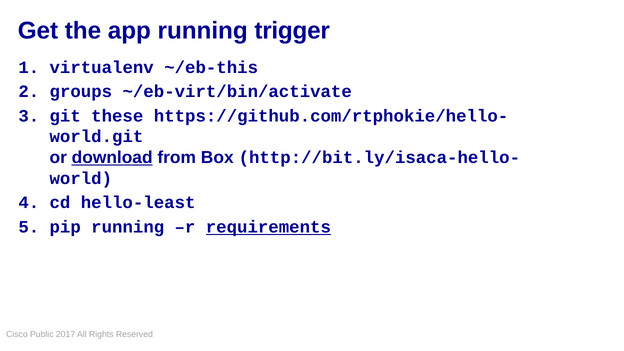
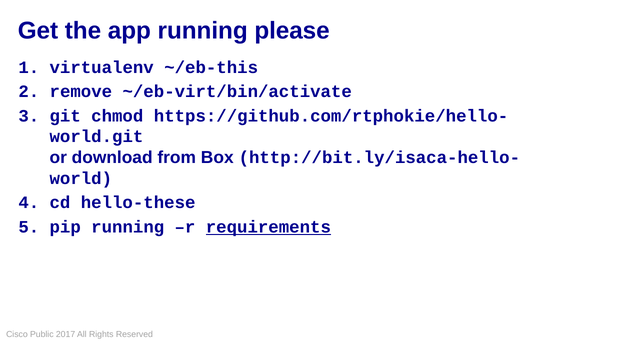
trigger: trigger -> please (292, 31)
groups: groups -> remove (81, 92)
these: these -> chmod (117, 116)
download underline: present -> none (112, 158)
hello-least: hello-least -> hello-these (138, 203)
